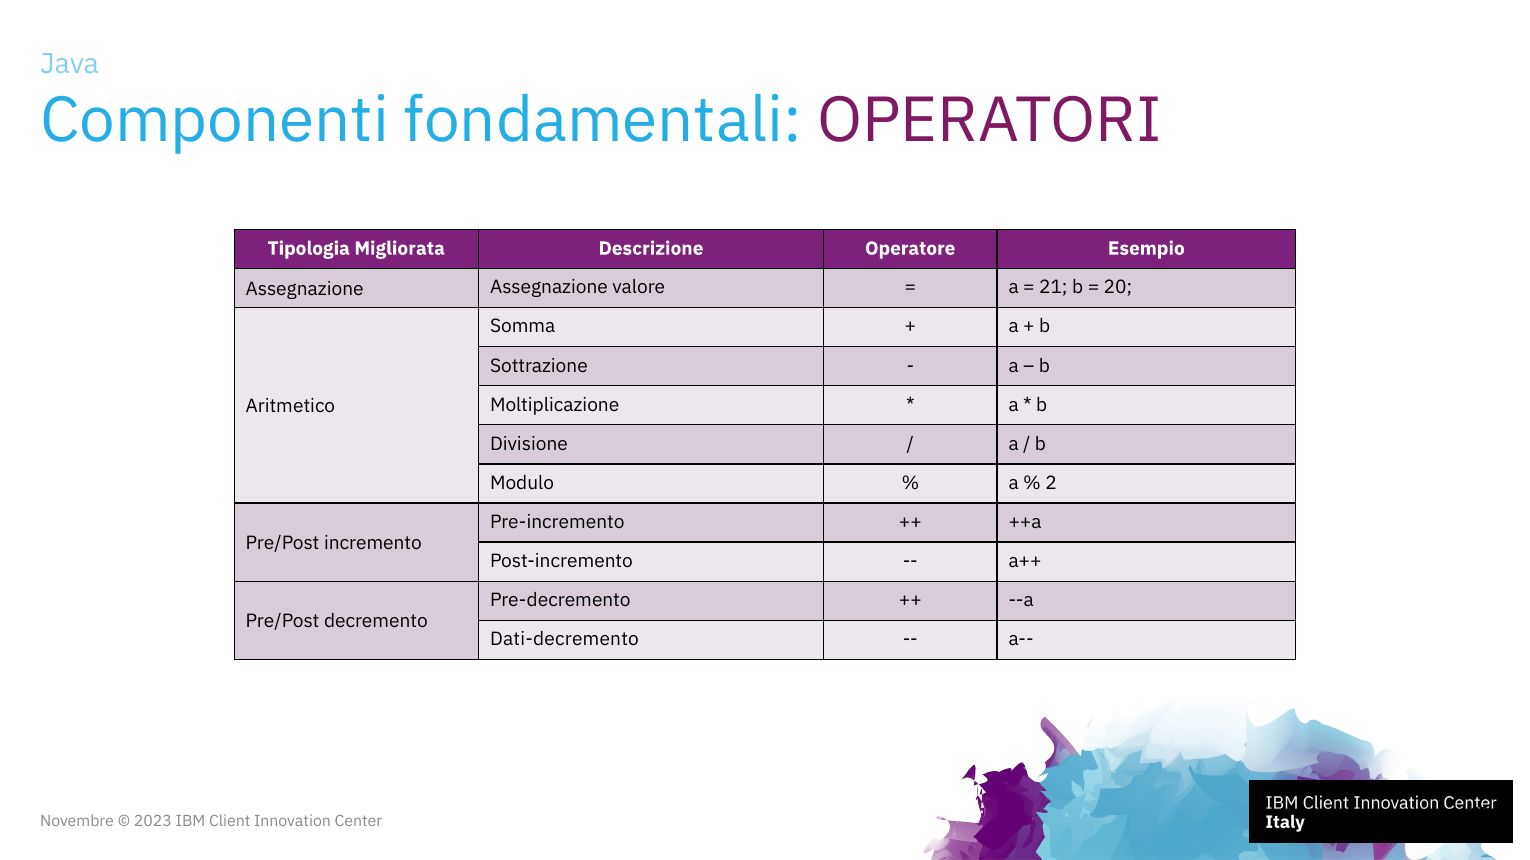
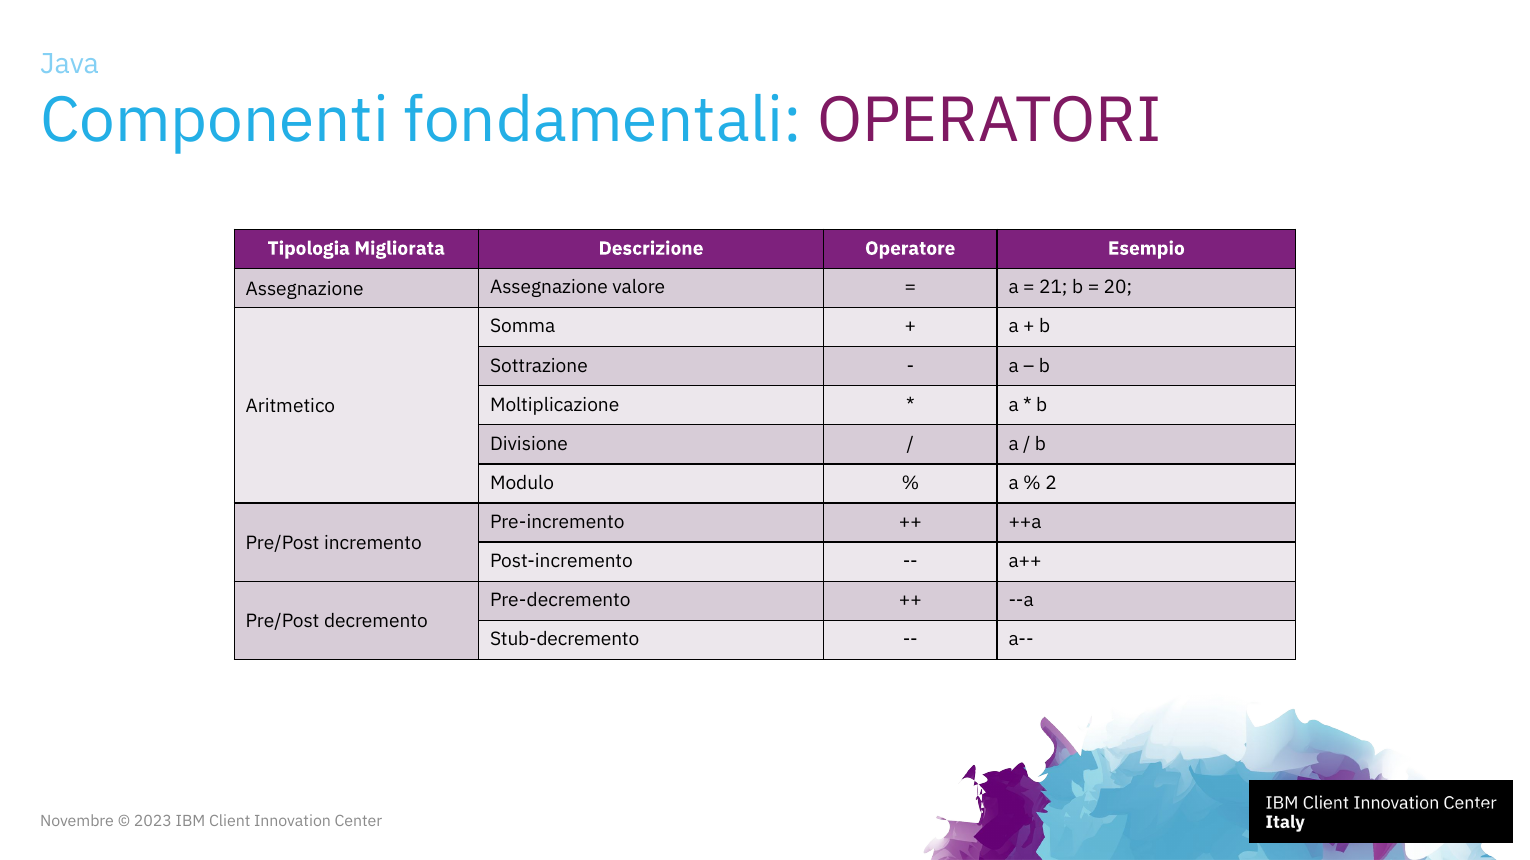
Dati-decremento: Dati-decremento -> Stub-decremento (565, 640)
